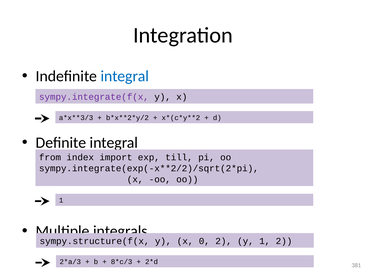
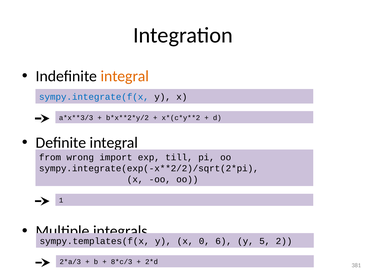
integral colour: blue -> orange (125, 76)
sympy.integrate(f(x colour: purple -> blue (94, 97)
index: index -> wrong (80, 158)
sympy.structure(f(x: sympy.structure(f(x -> sympy.templates(f(x (95, 241)
0 2: 2 -> 6 (224, 241)
y 1: 1 -> 5 (265, 241)
